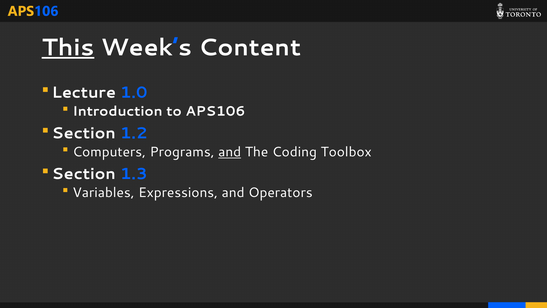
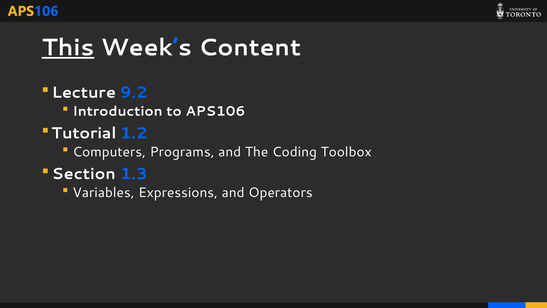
1.0: 1.0 -> 9.2 (134, 92)
Section: Section -> Tutorial (84, 133)
and underline: present -> none (230, 152)
